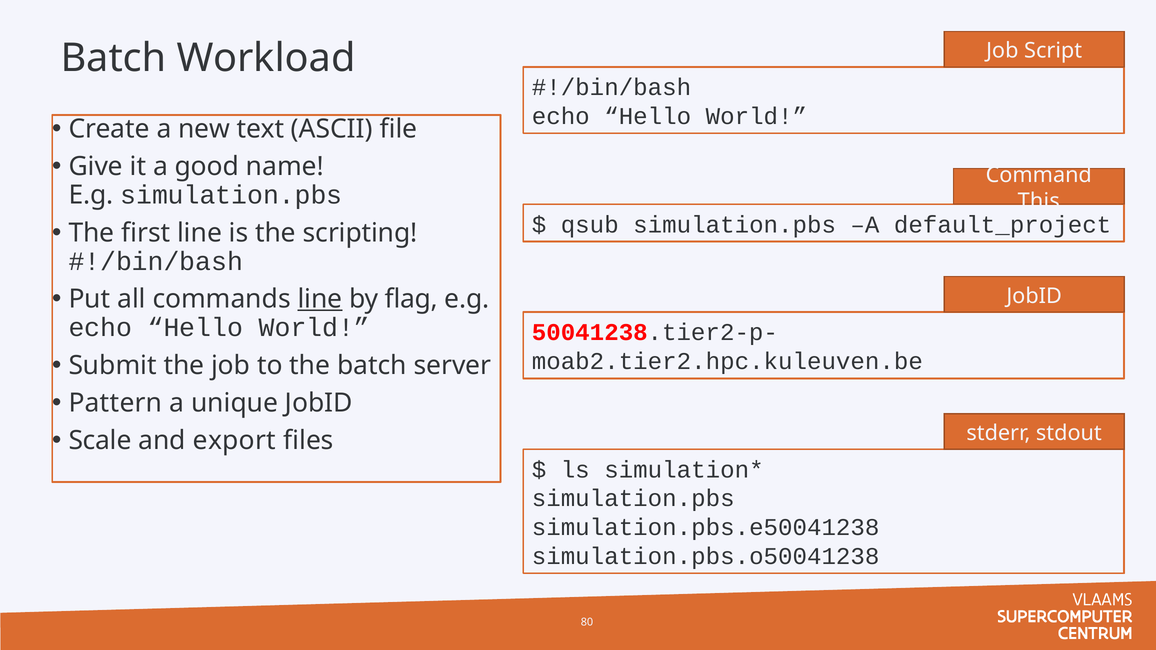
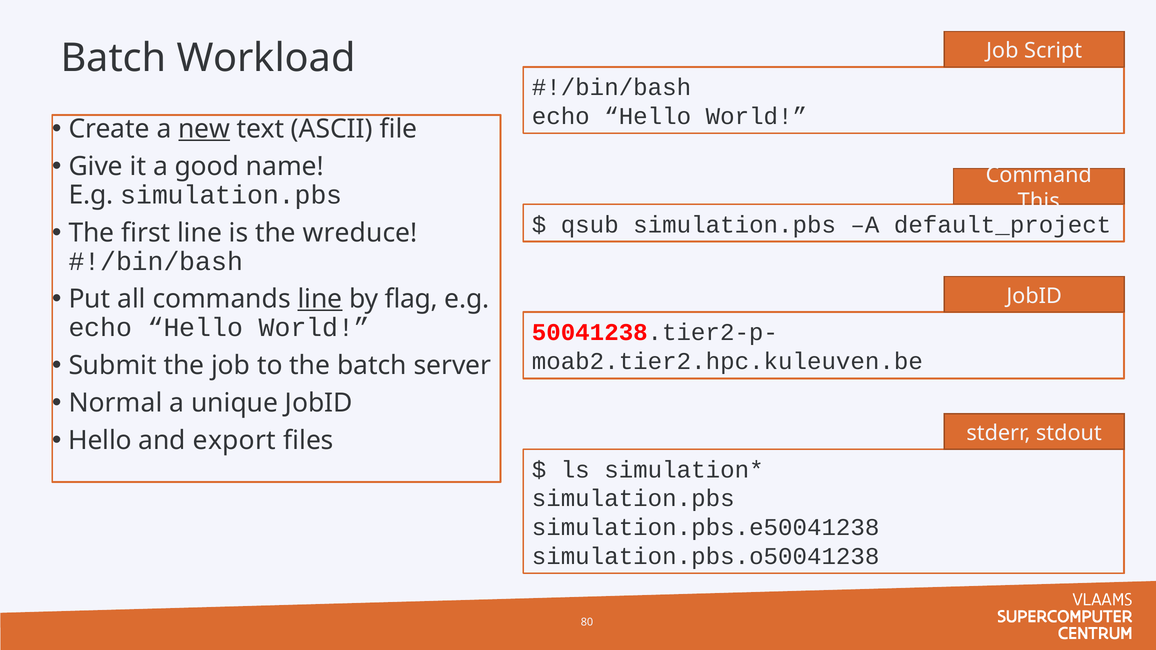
new underline: none -> present (204, 129)
scripting: scripting -> wreduce (360, 233)
Pattern: Pattern -> Normal (116, 403)
Scale: Scale -> Hello (100, 441)
